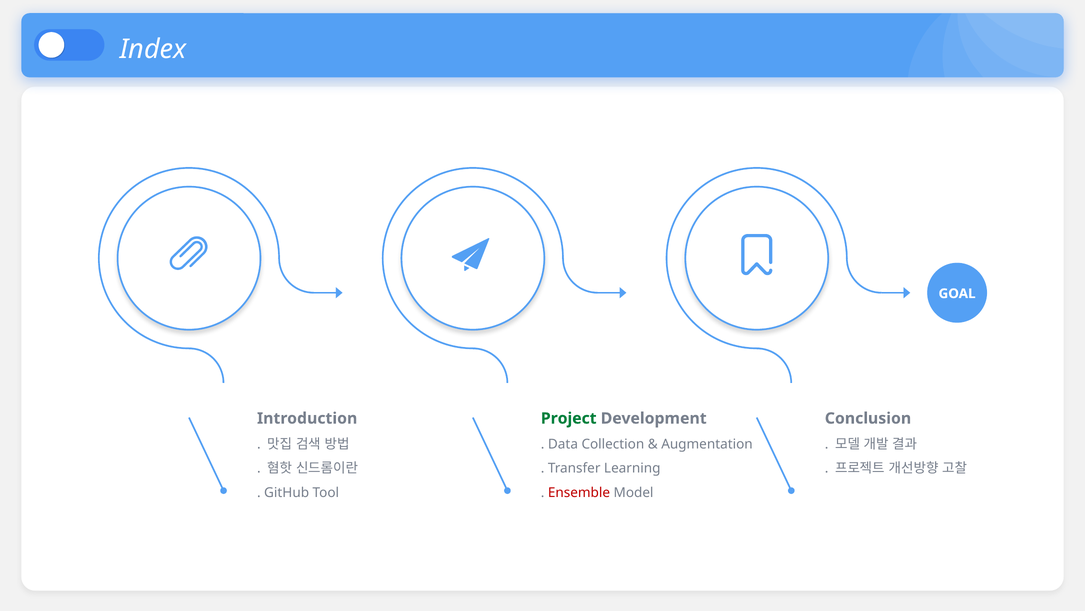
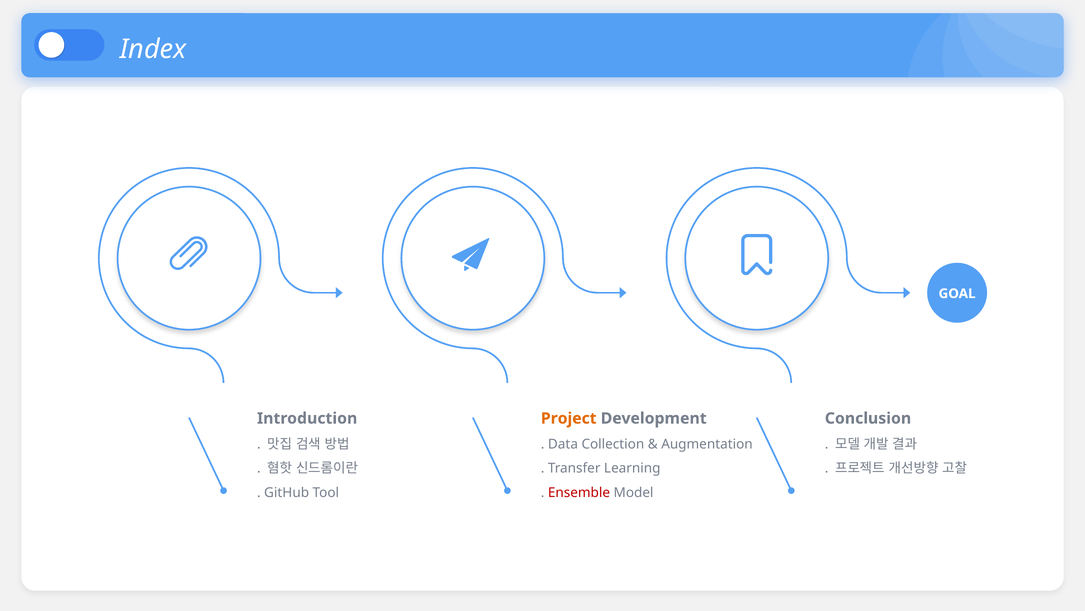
Project colour: green -> orange (569, 418)
